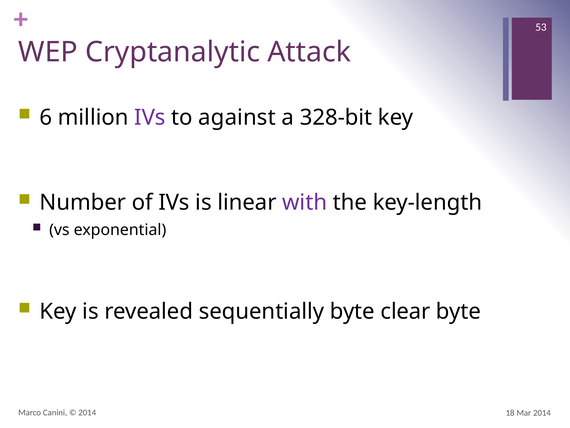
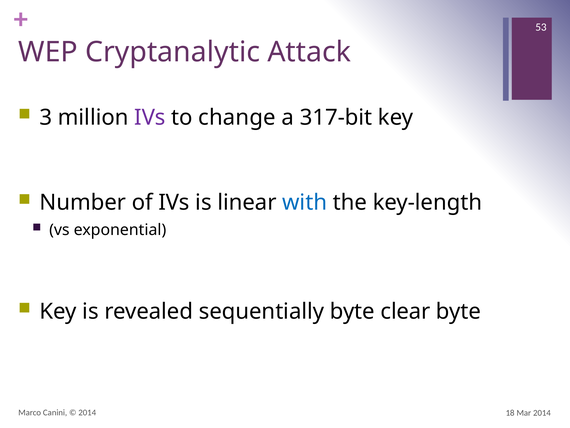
6: 6 -> 3 (46, 117)
against: against -> change (237, 117)
328-bit: 328-bit -> 317-bit (336, 117)
with colour: purple -> blue (305, 202)
